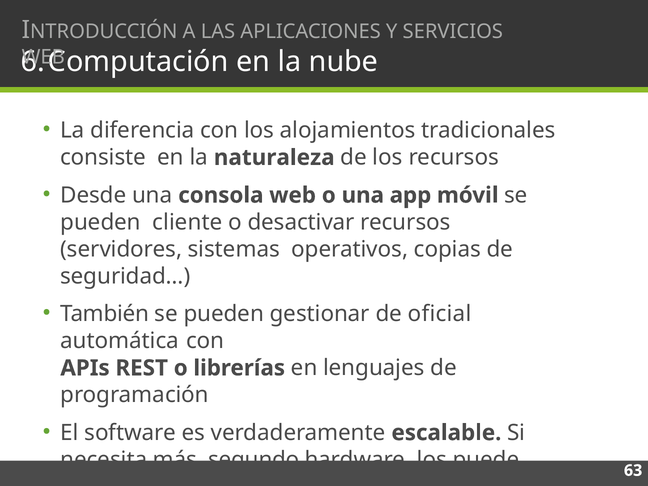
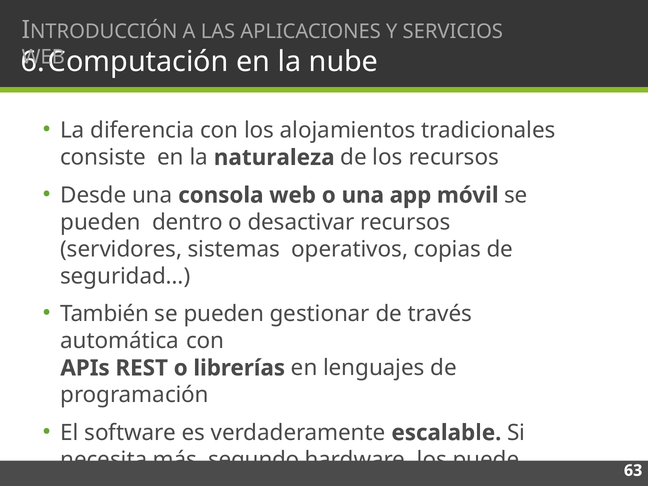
cliente: cliente -> dentro (188, 222)
oficial: oficial -> través (440, 314)
